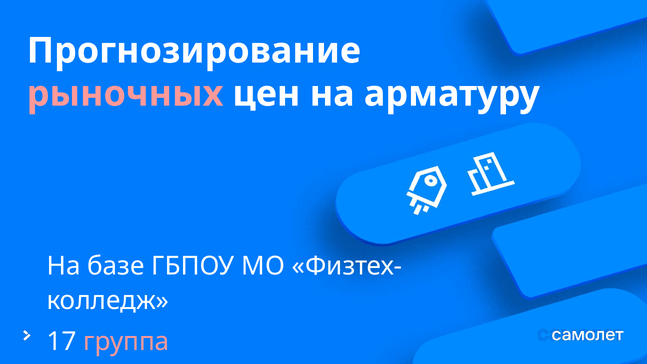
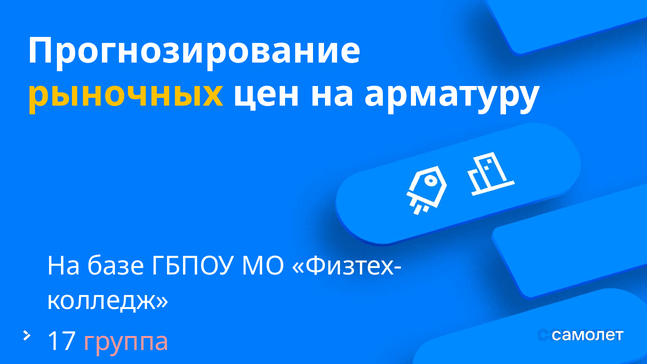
рыночных colour: pink -> yellow (125, 94)
